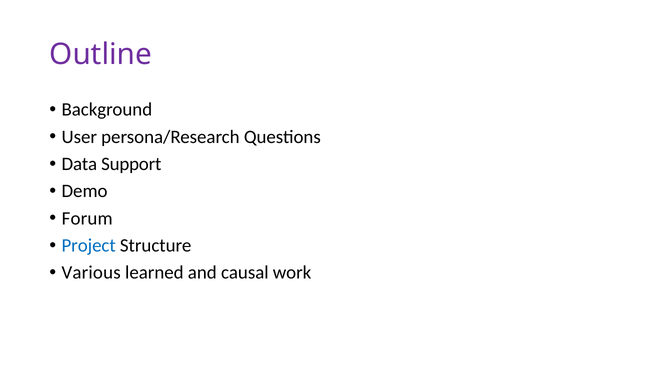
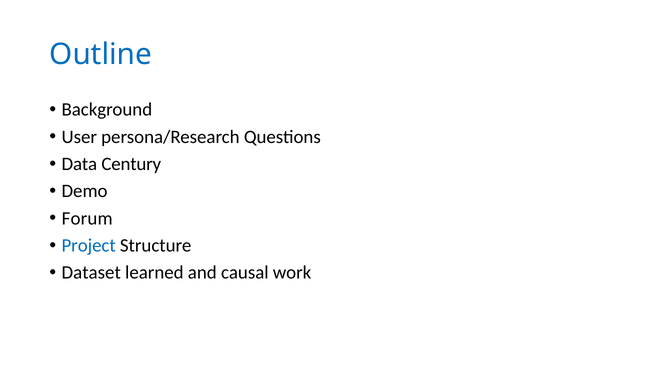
Outline colour: purple -> blue (101, 54)
Support: Support -> Century (131, 164)
Various: Various -> Dataset (91, 272)
